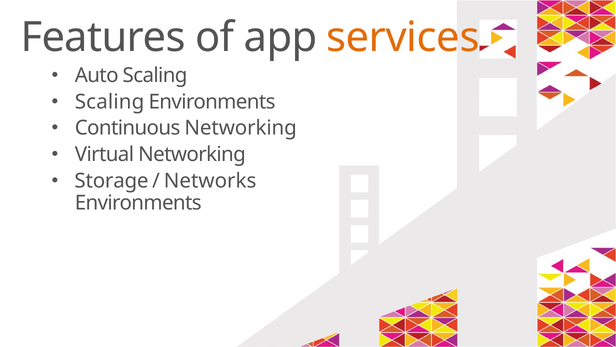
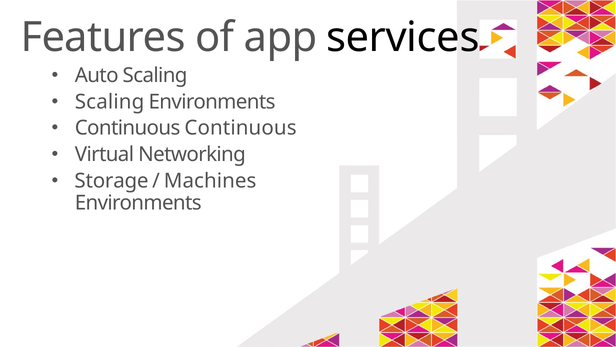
services colour: orange -> black (403, 38)
Continuous Networking: Networking -> Continuous (241, 128)
Networks: Networks -> Machines (210, 181)
